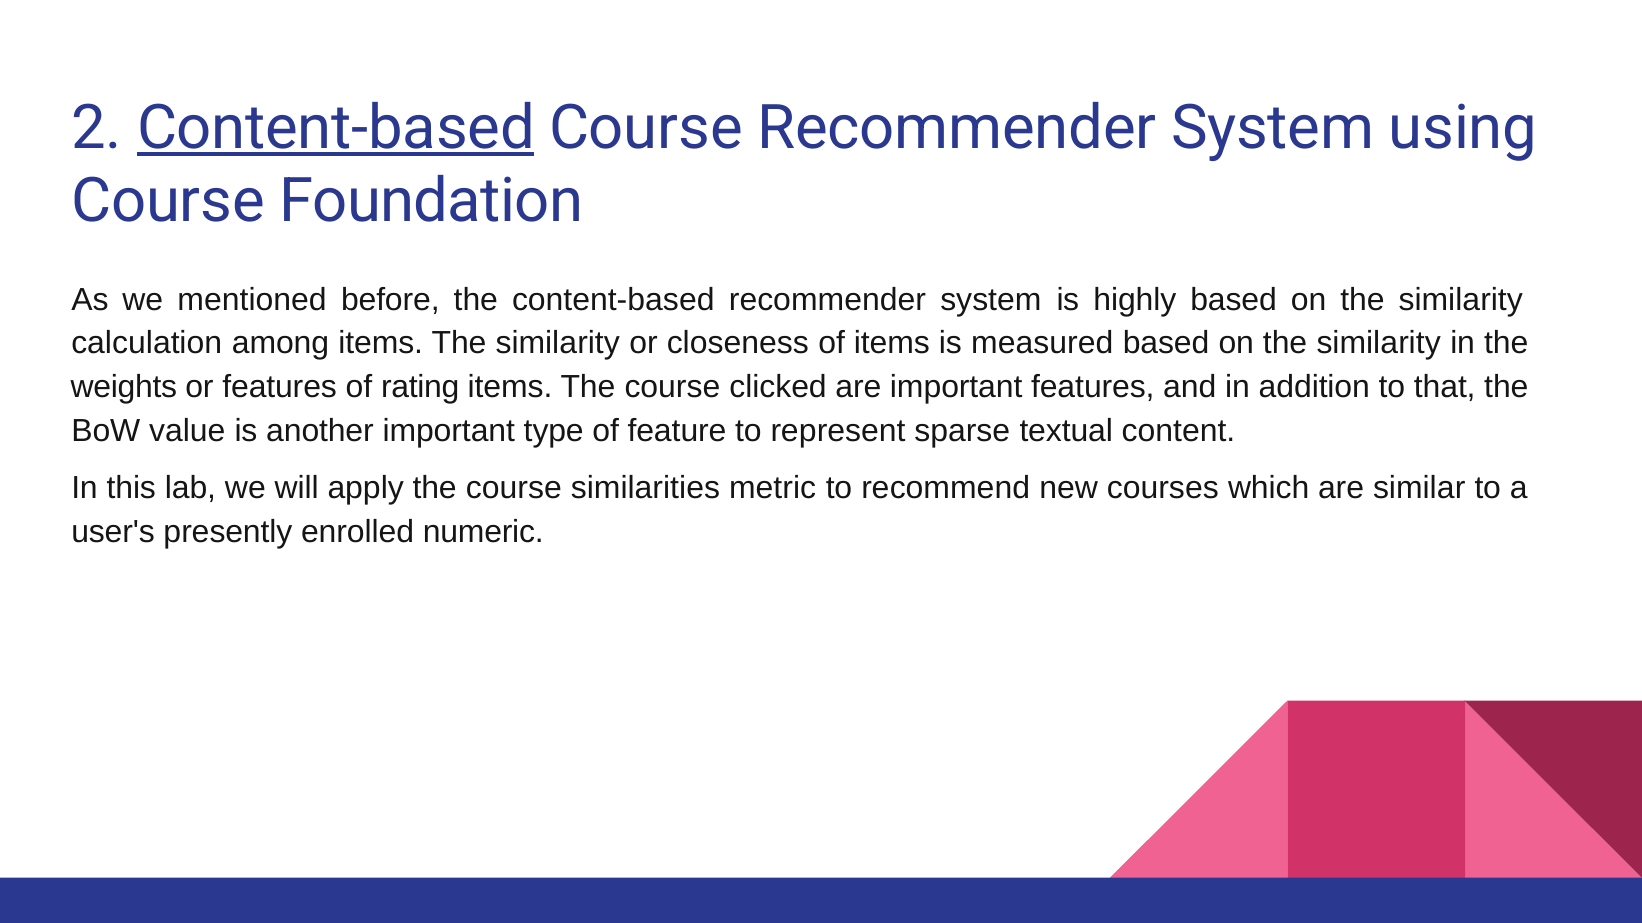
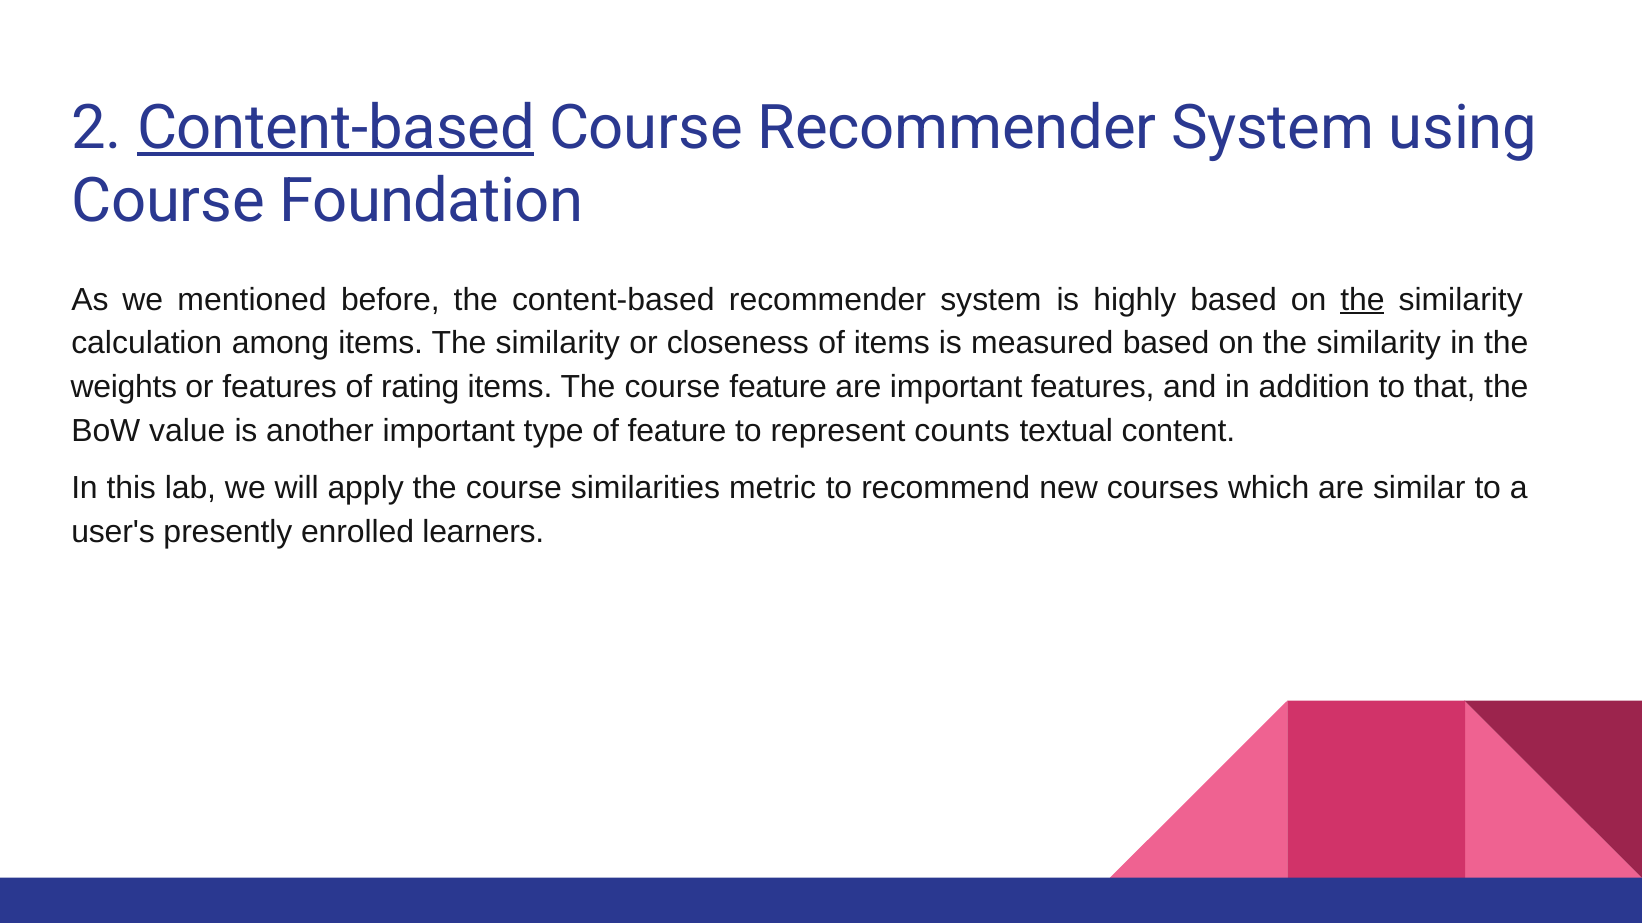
the underline: none -> present (1362, 300)
course clicked: clicked -> feature (778, 387)
sparse: sparse -> counts (962, 431)
numeric: numeric -> learners (483, 532)
